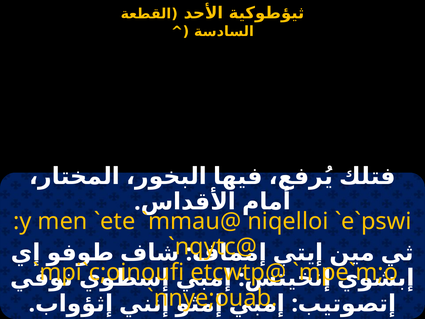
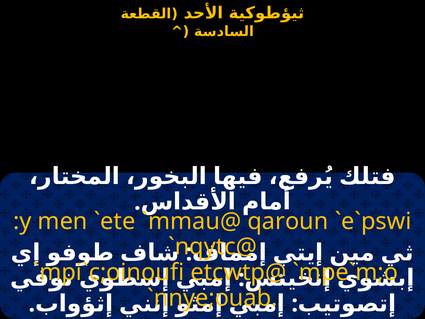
niqelloi: niqelloi -> qaroun (288, 221)
